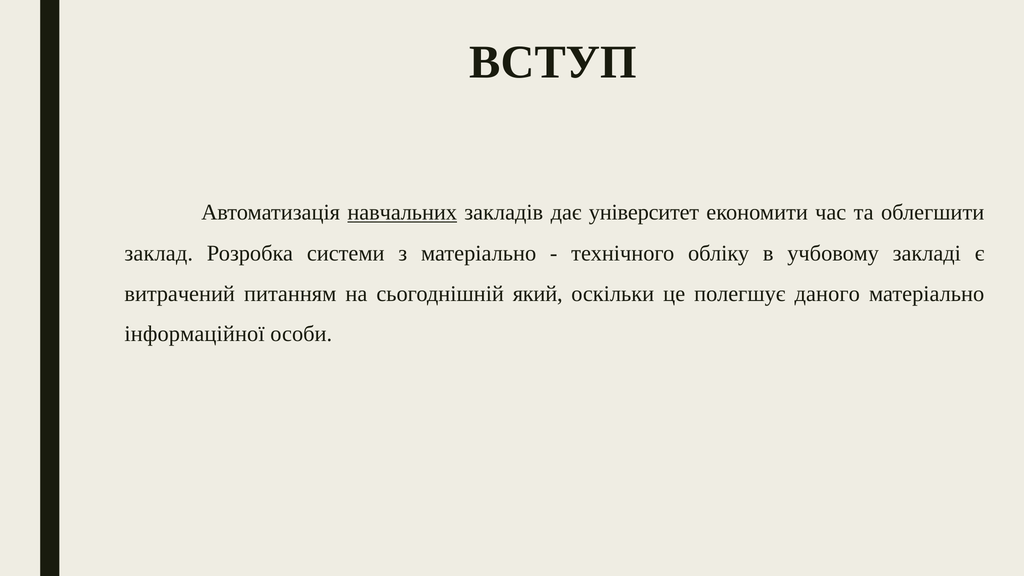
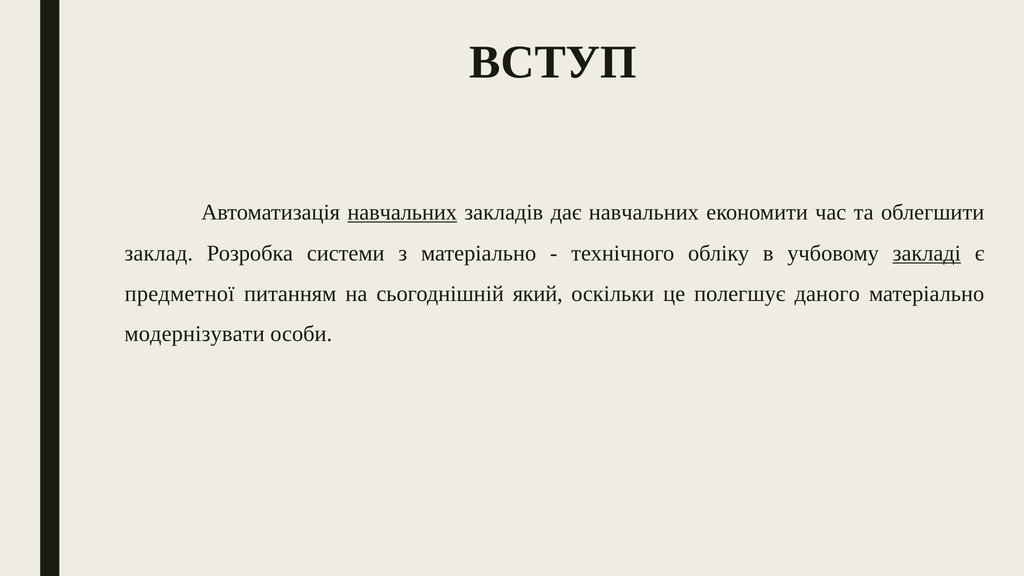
дає університет: університет -> навчальних (644, 212)
закладі underline: none -> present (927, 253)
витрачений: витрачений -> предметної (180, 294)
інформаційної: інформаційної -> модернізувати (195, 334)
